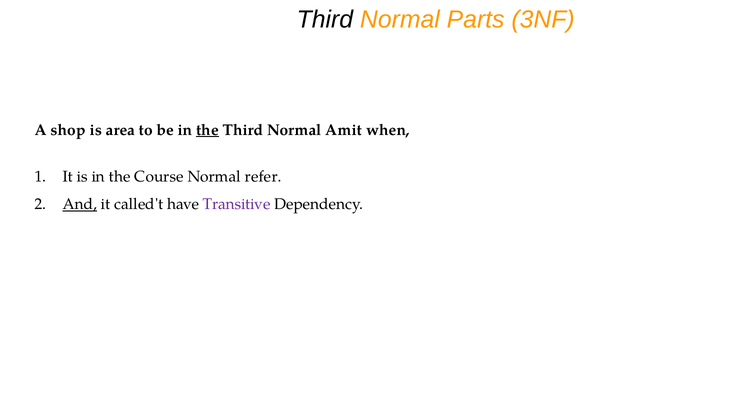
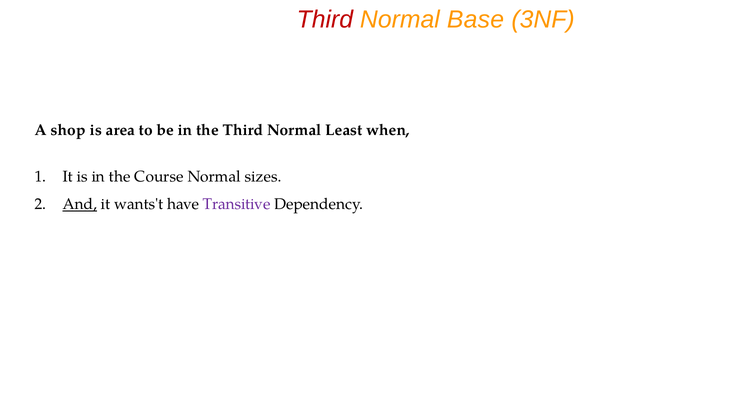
Third colour: black -> red (325, 19)
Parts: Parts -> Base (475, 19)
the underline: present -> none (207, 130)
Amit: Amit -> Least (344, 130)
refer: refer -> sizes (263, 176)
called't: called't -> wants't (139, 204)
